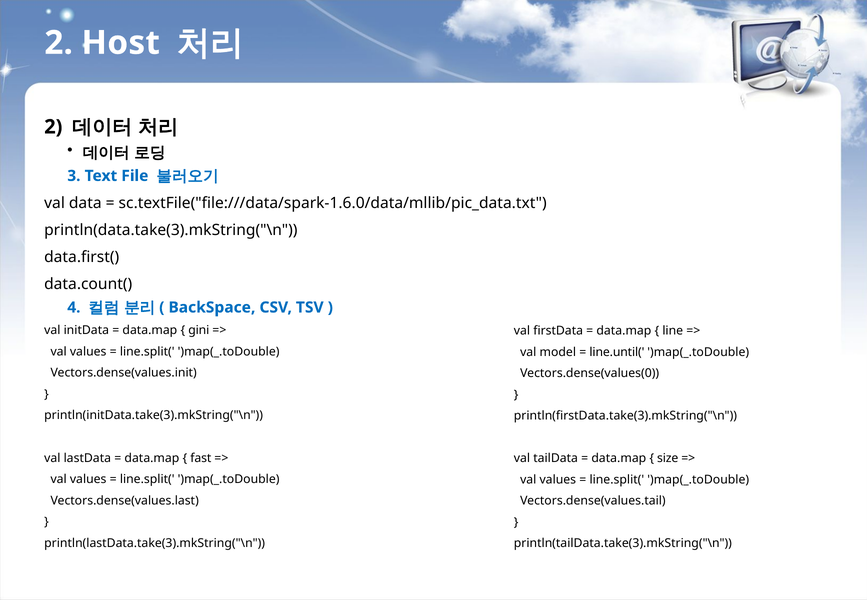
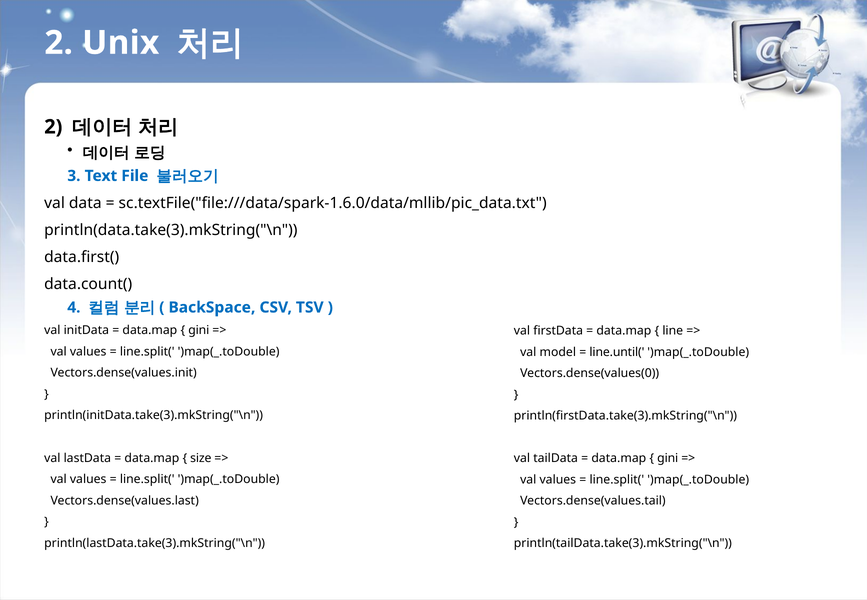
Host: Host -> Unix (121, 43)
fast: fast -> size (201, 458)
size: size -> gini (668, 459)
